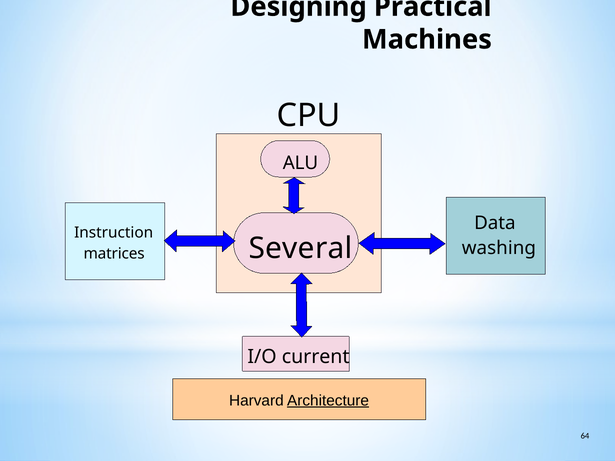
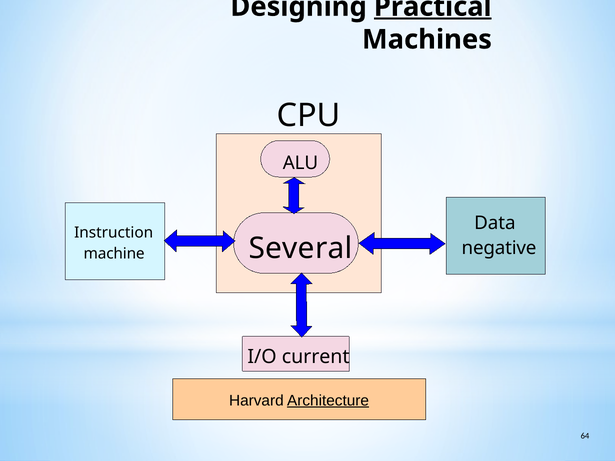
Practical underline: none -> present (433, 7)
washing: washing -> negative (499, 248)
matrices: matrices -> machine (114, 254)
